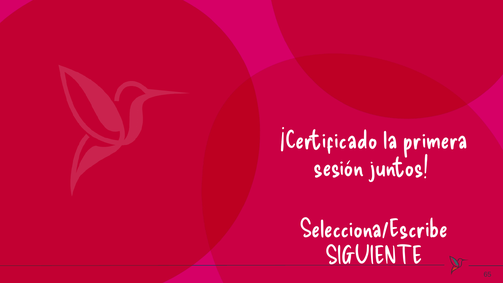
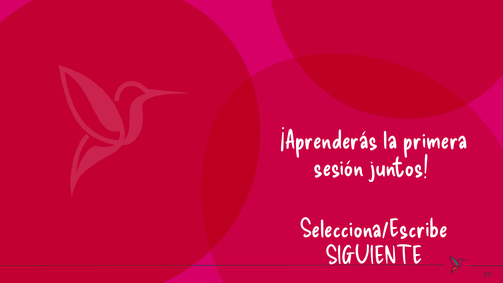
¡Certificado: ¡Certificado -> ¡Aprenderás (329, 141)
